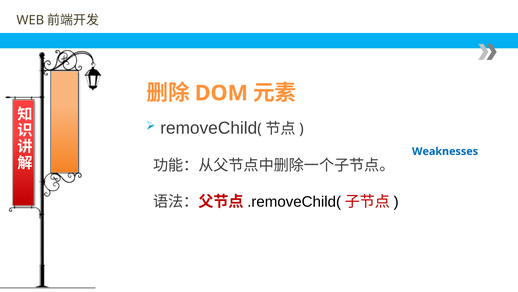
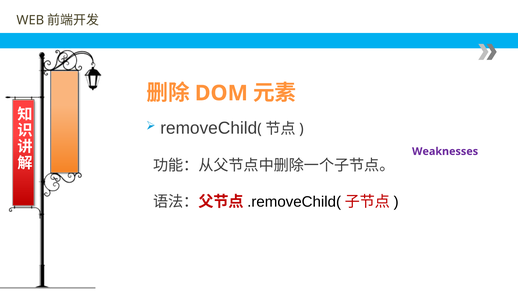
Weaknesses colour: blue -> purple (445, 151)
